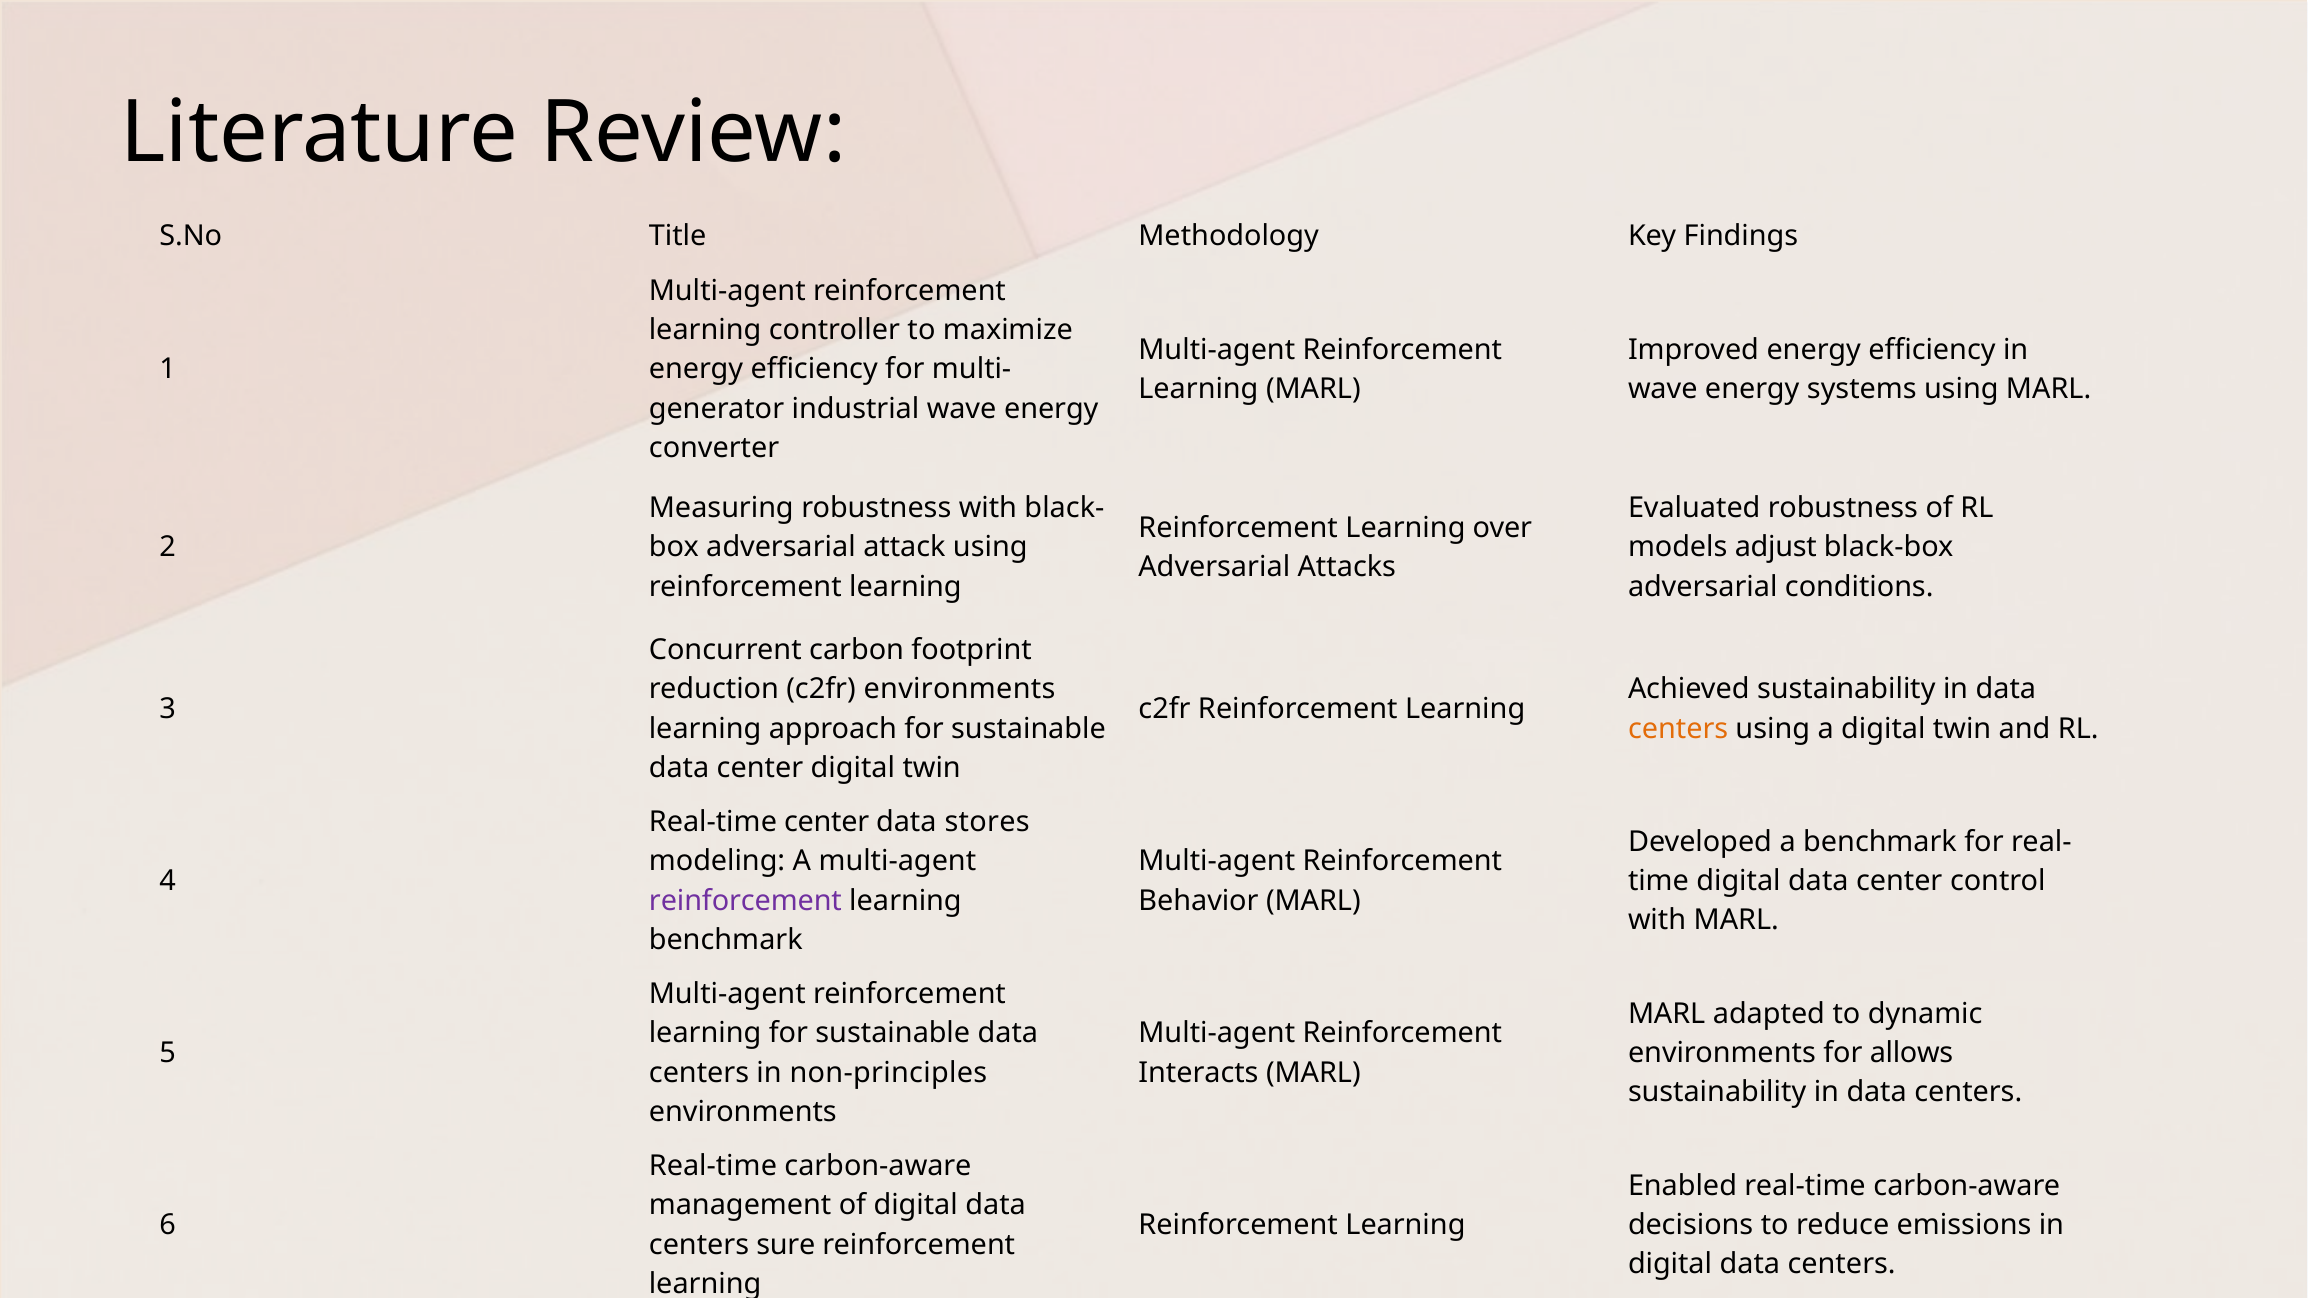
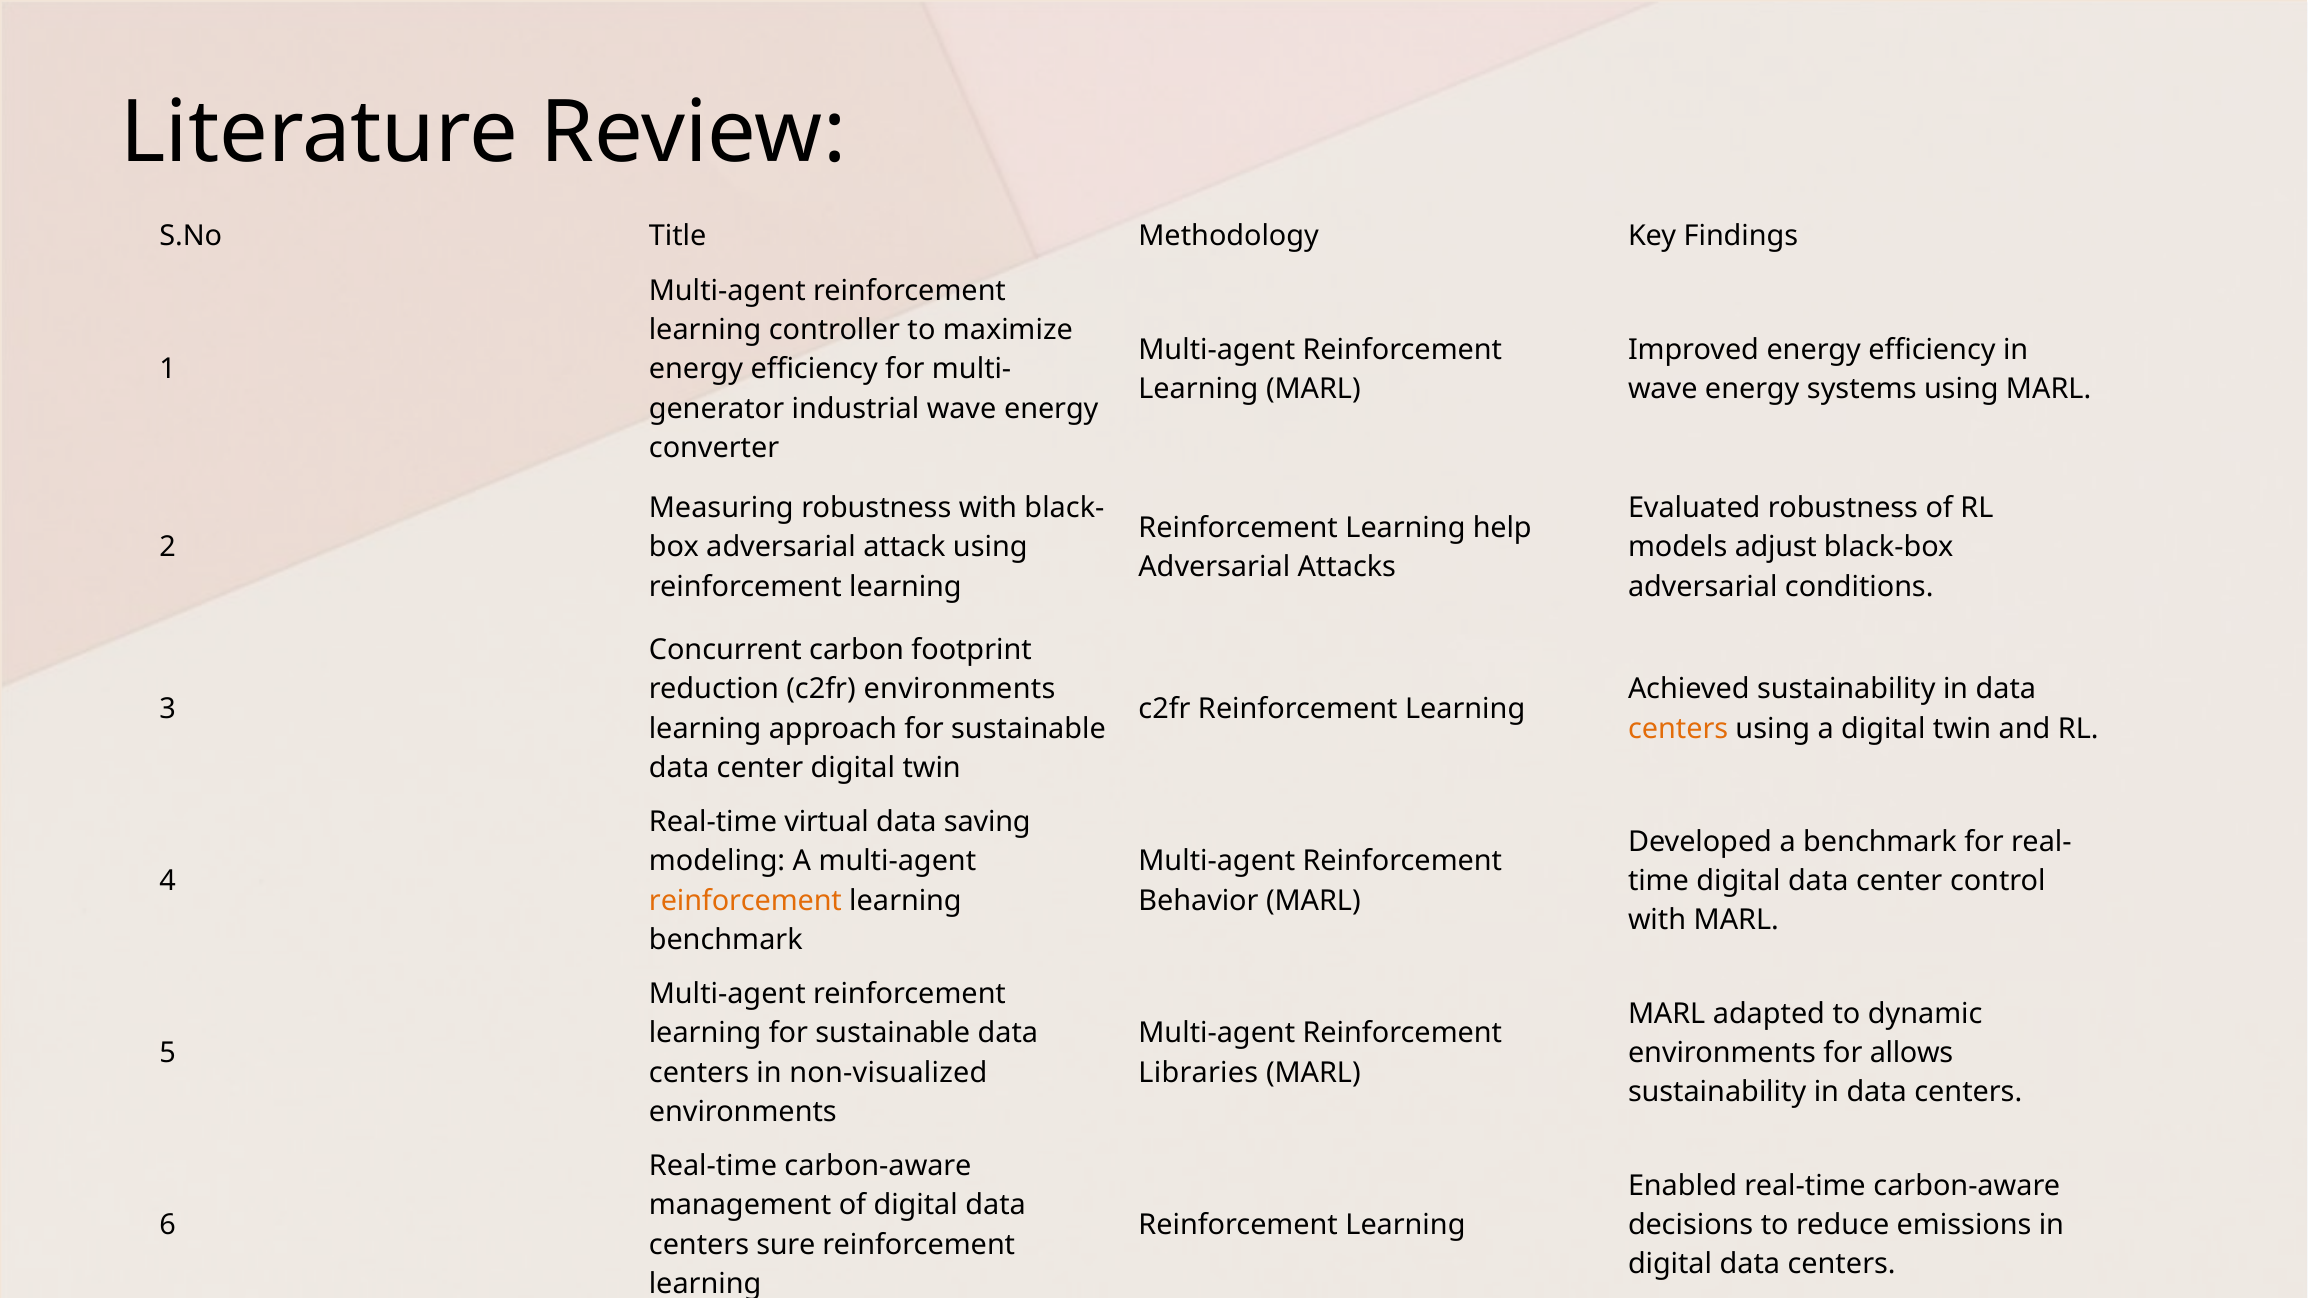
over: over -> help (1502, 528)
Real-time center: center -> virtual (827, 822)
stores: stores -> saving (987, 822)
reinforcement colour: purple -> orange (745, 901)
non-principles: non-principles -> non-visualized (888, 1073)
Interacts: Interacts -> Libraries (1198, 1073)
